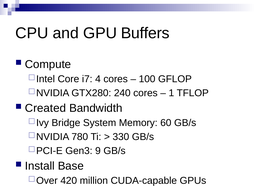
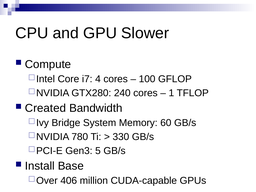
Buffers: Buffers -> Slower (145, 33)
9: 9 -> 5 (98, 151)
420: 420 -> 406 (69, 181)
